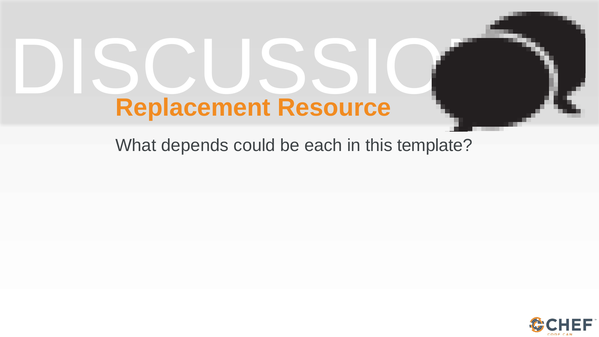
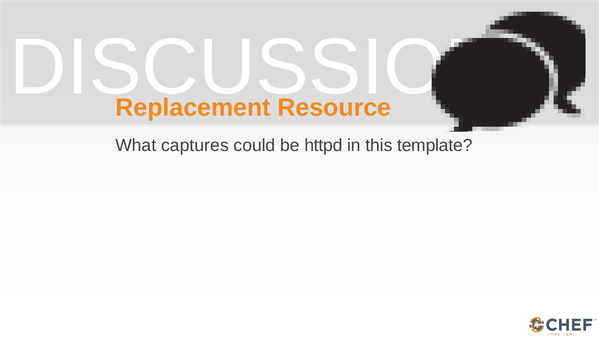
depends: depends -> captures (195, 145)
each: each -> httpd (323, 145)
